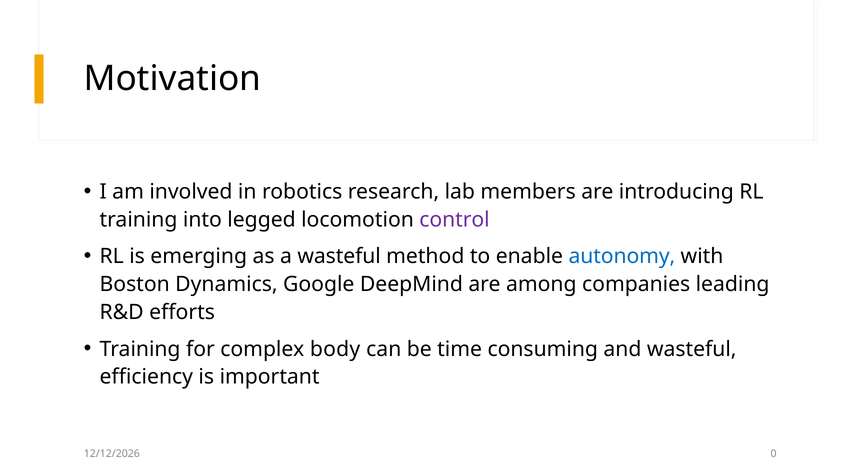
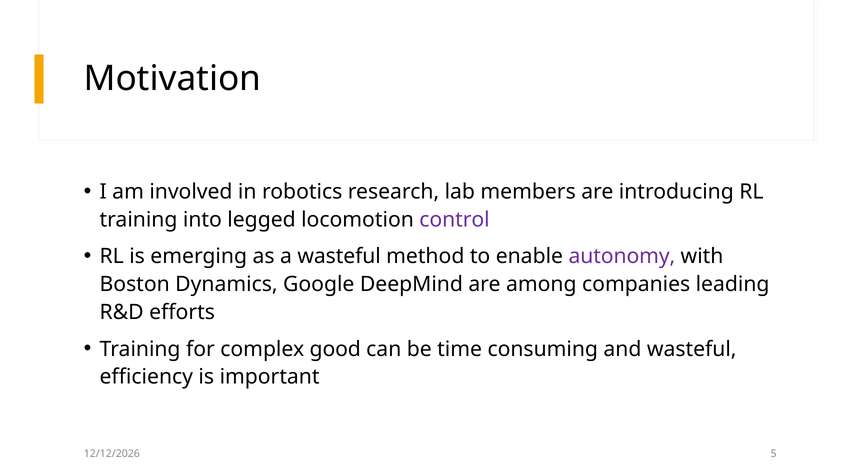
autonomy colour: blue -> purple (622, 256)
body: body -> good (335, 349)
0: 0 -> 5 (774, 454)
